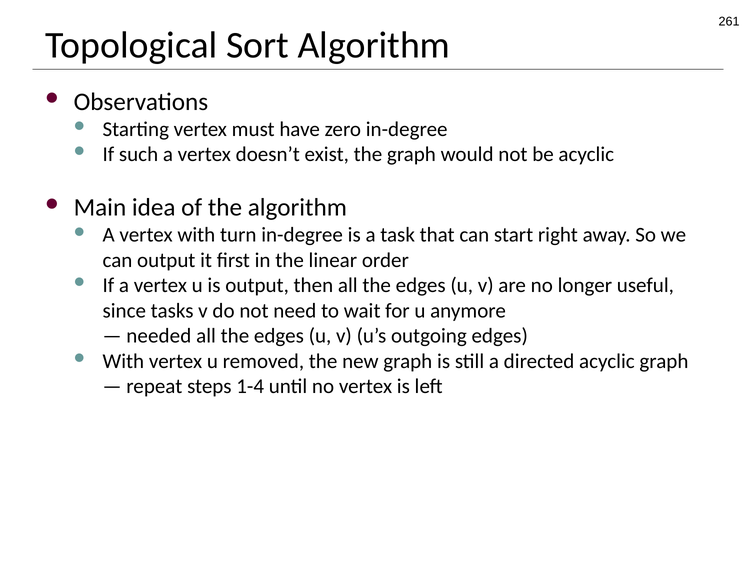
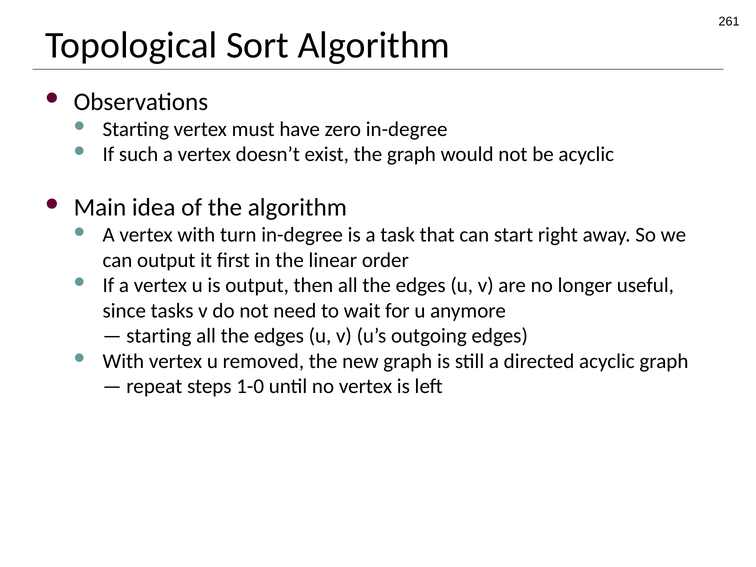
needed: needed -> starting (159, 336)
1-4: 1-4 -> 1-0 (250, 386)
